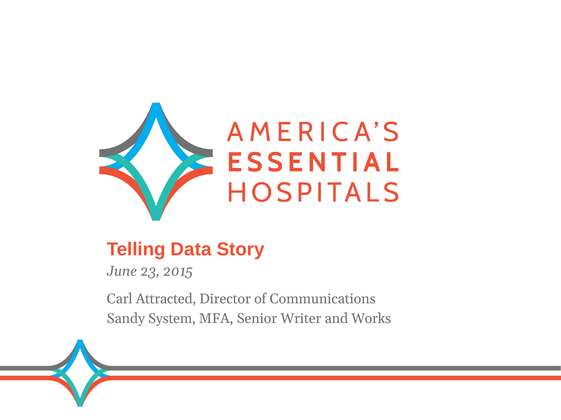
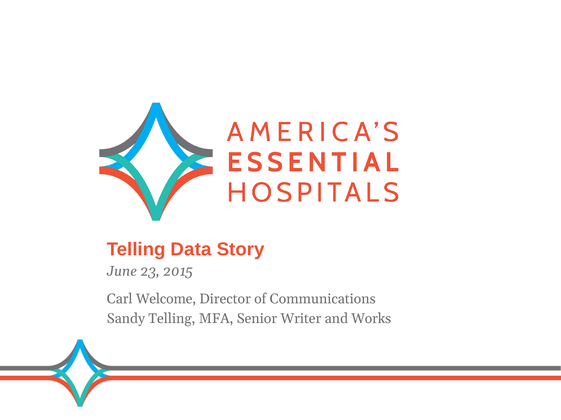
Attracted: Attracted -> Welcome (166, 300)
Sandy System: System -> Telling (172, 319)
